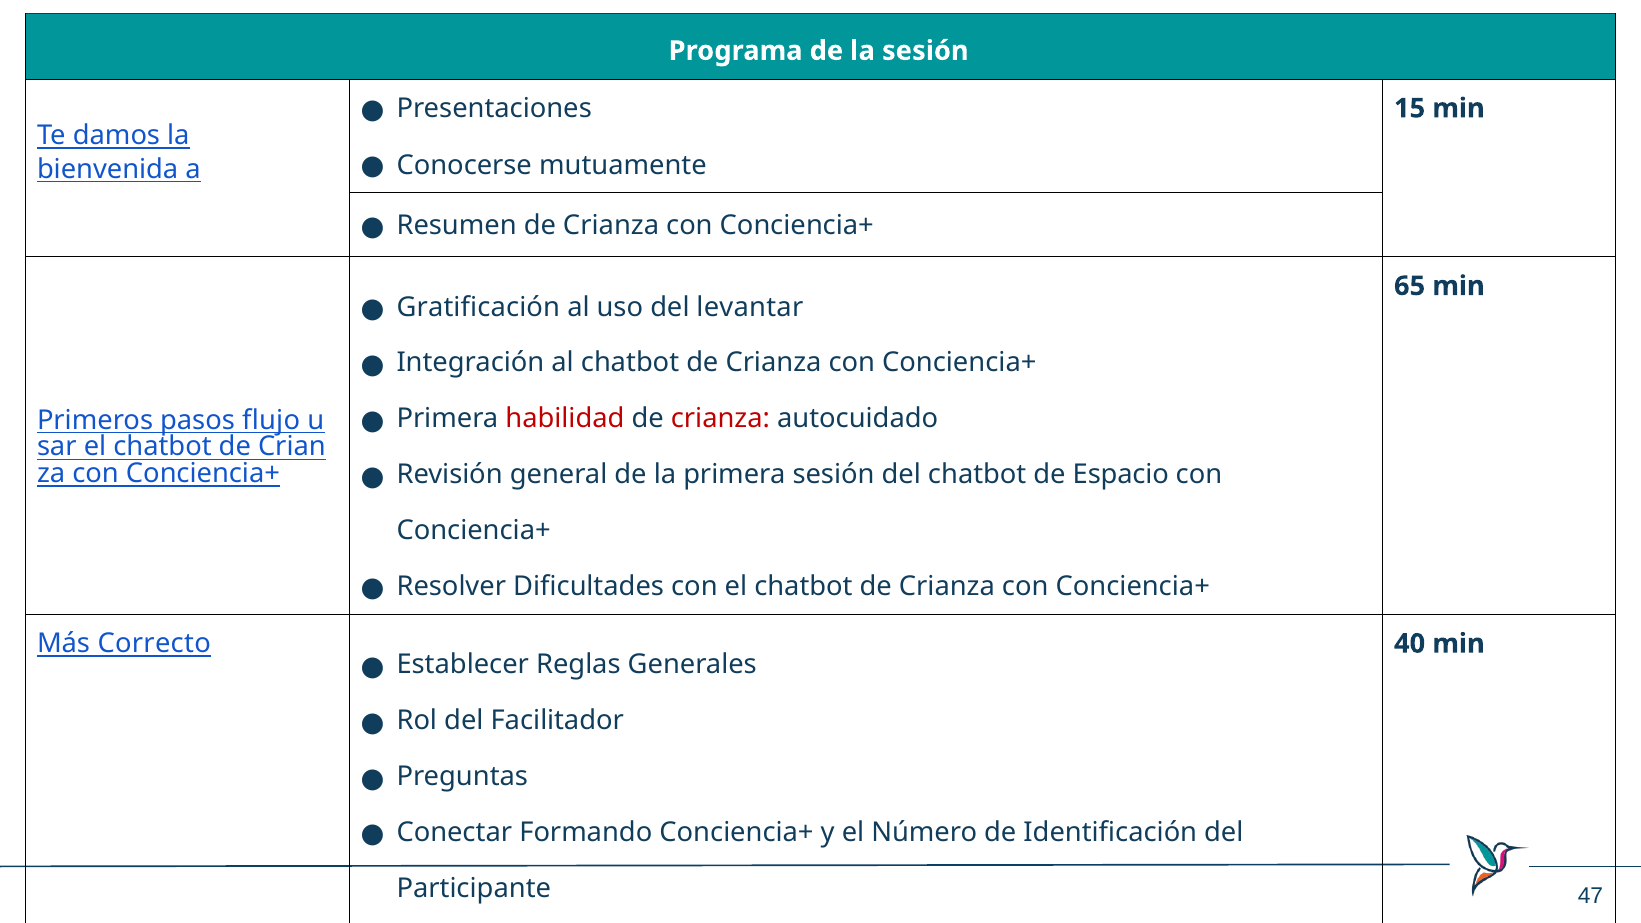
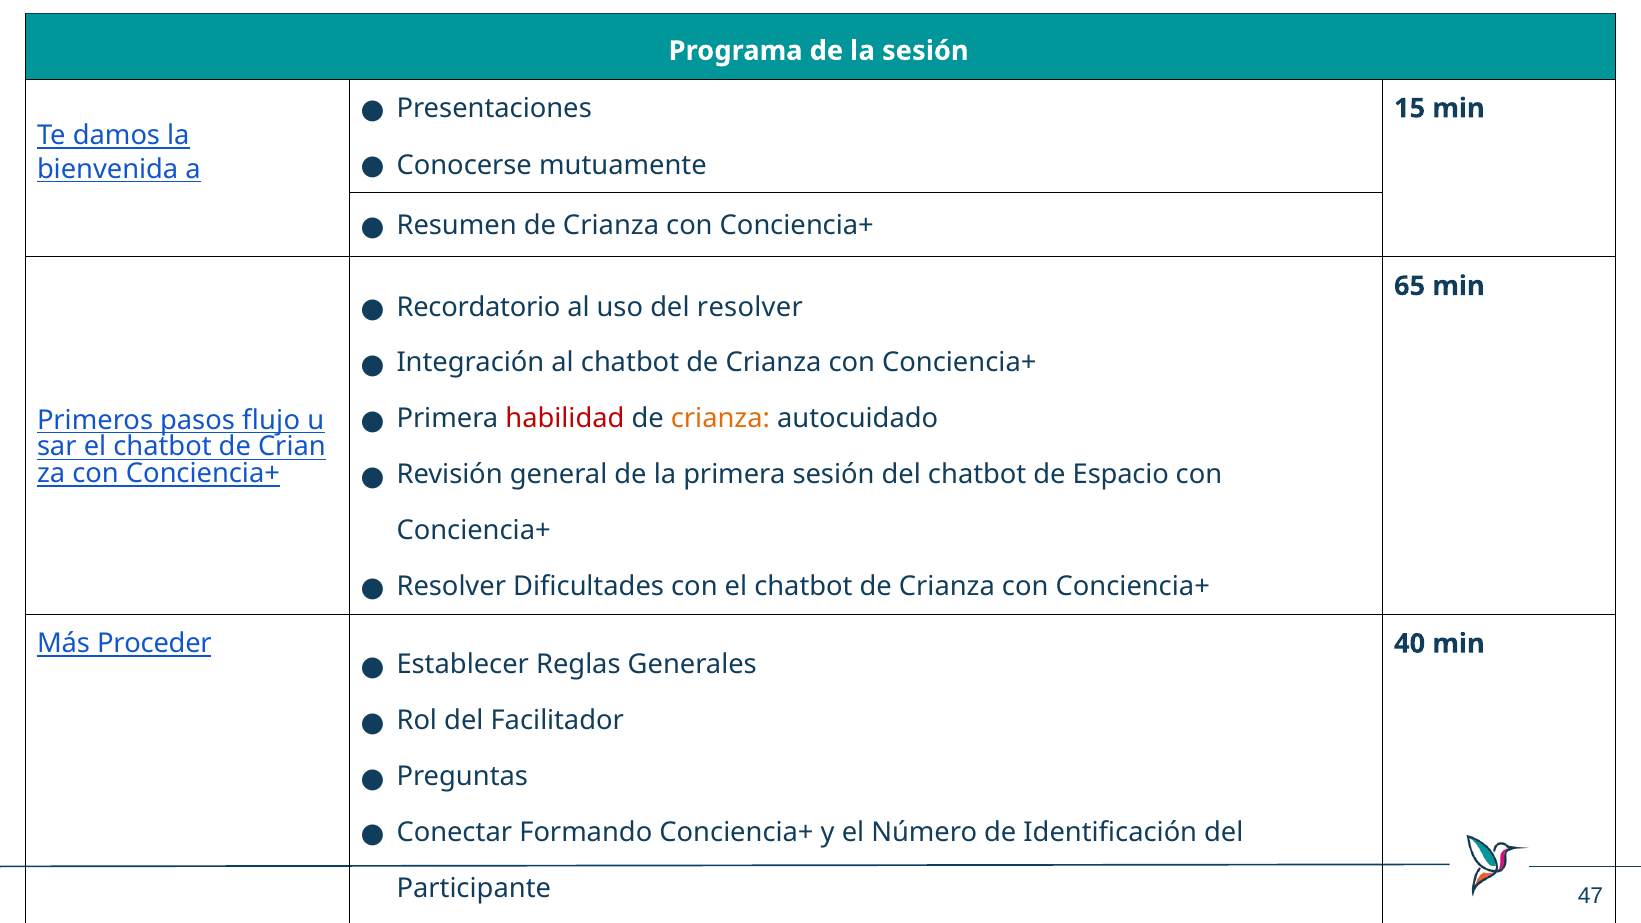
Gratificación: Gratificación -> Recordatorio (479, 307)
del levantar: levantar -> resolver (750, 307)
crianza colour: red -> orange (720, 419)
Correcto: Correcto -> Proceder (154, 644)
